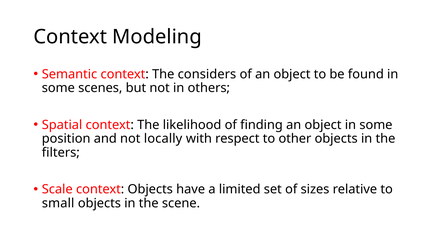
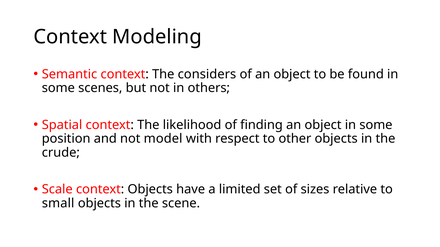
locally: locally -> model (163, 139)
filters: filters -> crude (61, 153)
